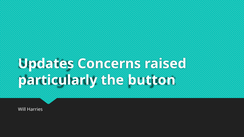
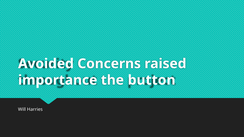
Updates: Updates -> Avoided (46, 64)
particularly: particularly -> importance (58, 80)
